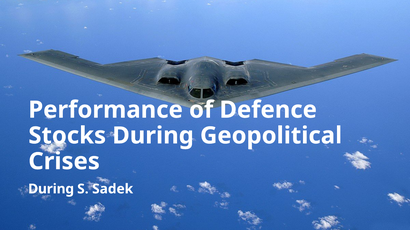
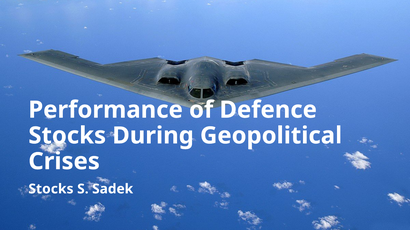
During: During -> Stocks (51, 189)
